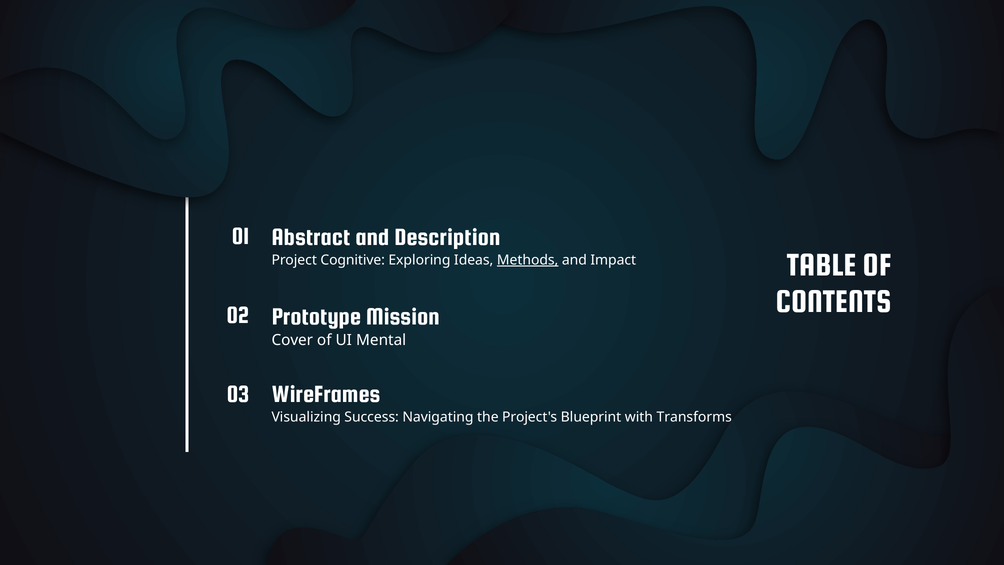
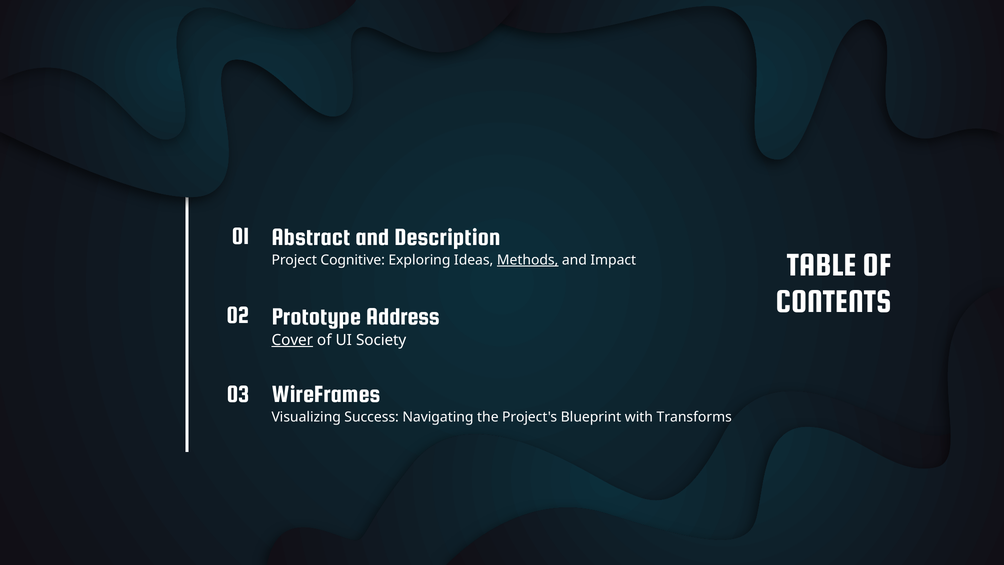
Mission: Mission -> Address (403, 317)
Cover underline: none -> present (292, 340)
Mental: Mental -> Society (381, 340)
